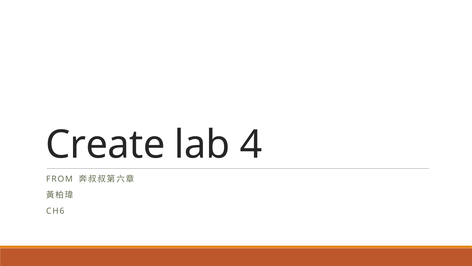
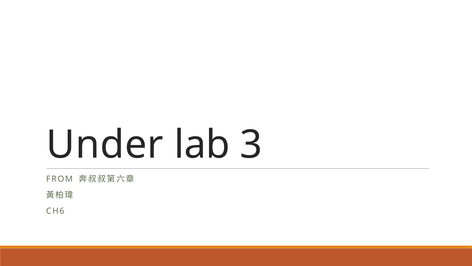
Create: Create -> Under (105, 145)
4: 4 -> 3 (251, 145)
